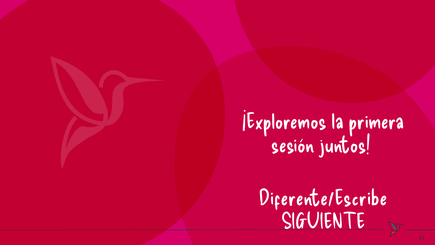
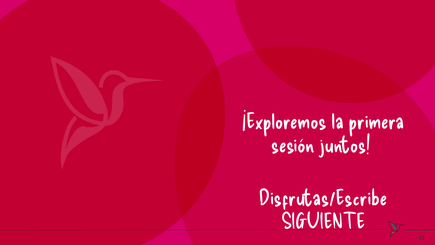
Diferente/Escribe: Diferente/Escribe -> Disfrutas/Escribe (323, 198)
